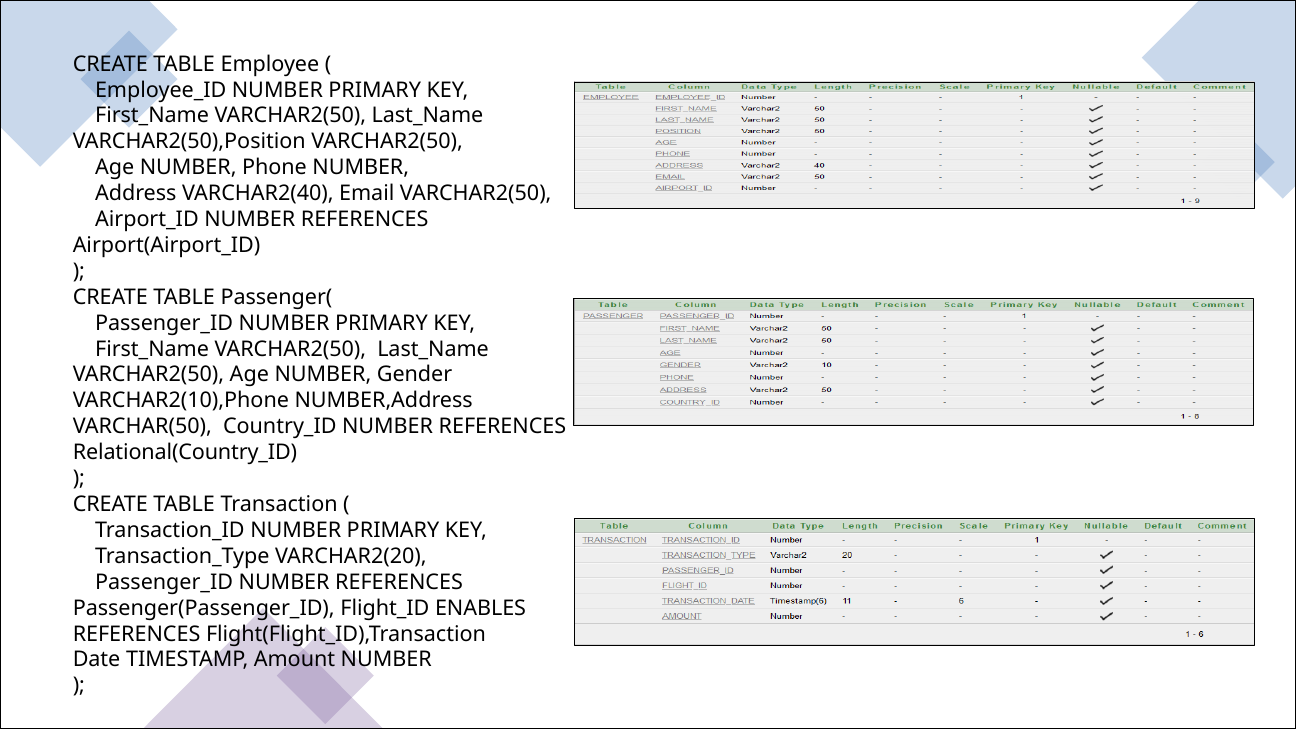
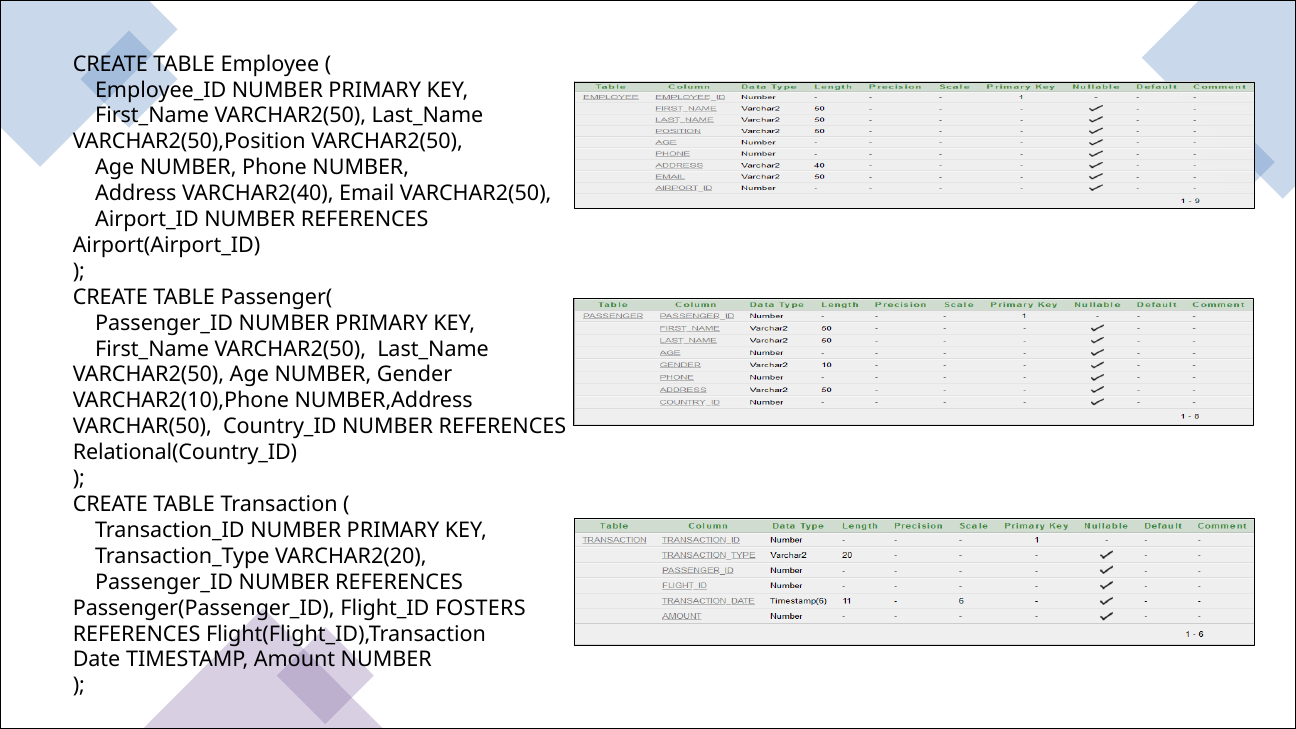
ENABLES: ENABLES -> FOSTERS (480, 608)
